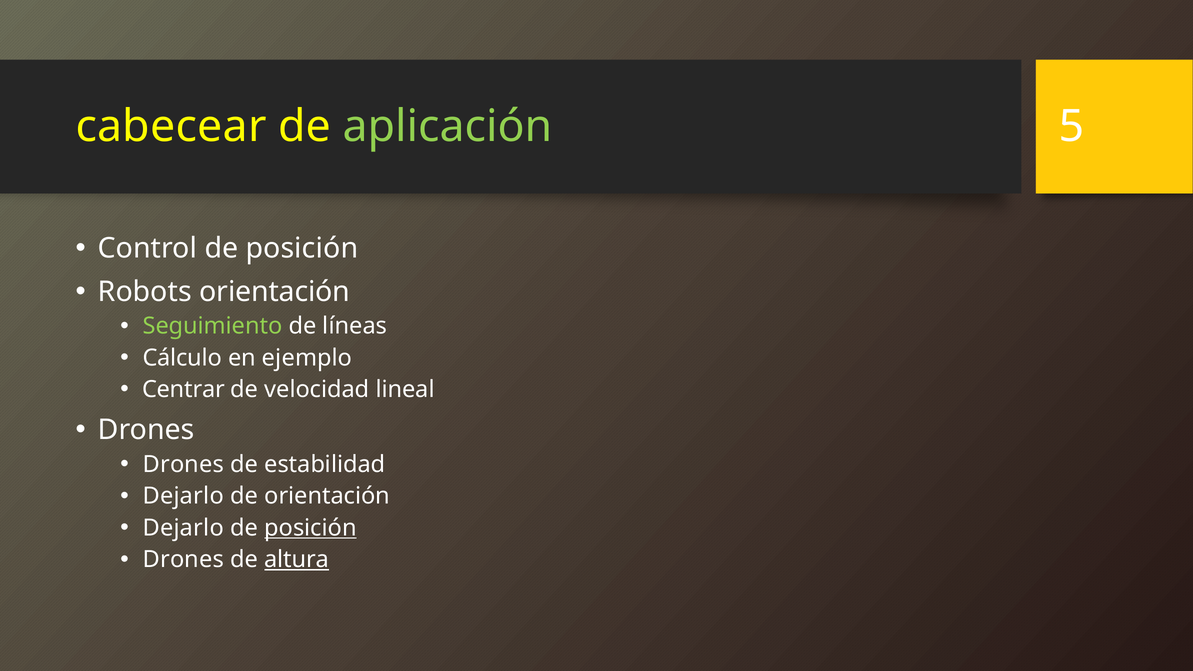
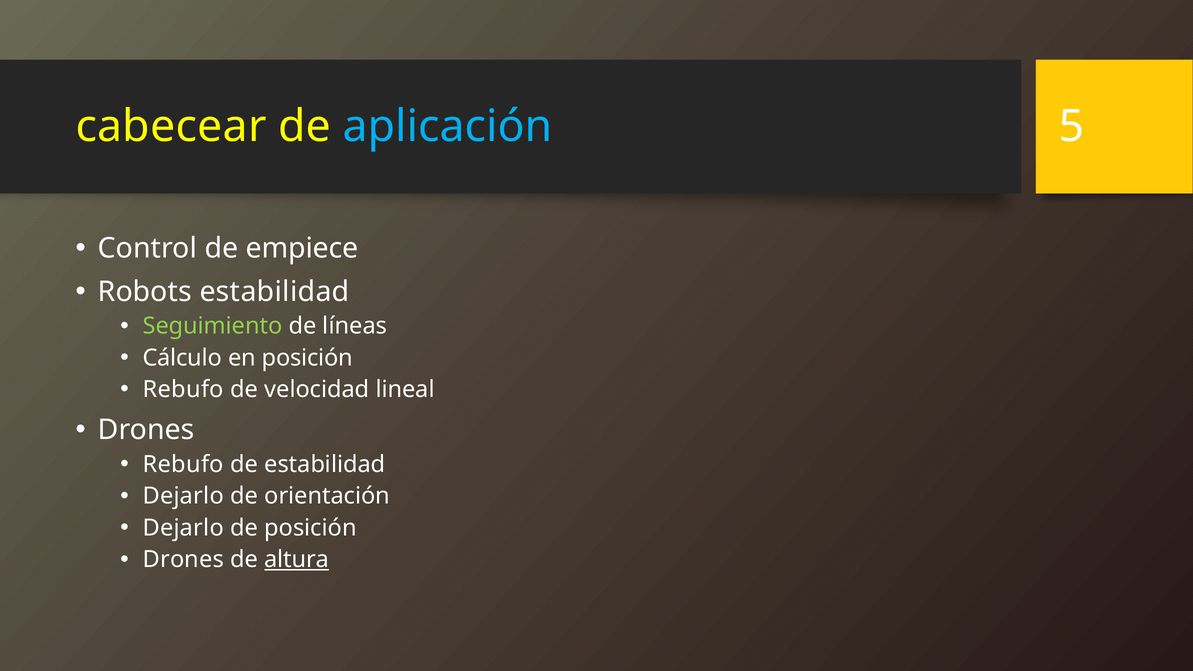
aplicación colour: light green -> light blue (448, 126)
Control de posición: posición -> empiece (302, 248)
Robots orientación: orientación -> estabilidad (274, 292)
en ejemplo: ejemplo -> posición (307, 358)
Centrar: Centrar -> Rebufo (183, 389)
Drones: Drones -> Rebufo (183, 464)
posición underline: present -> none (310, 528)
